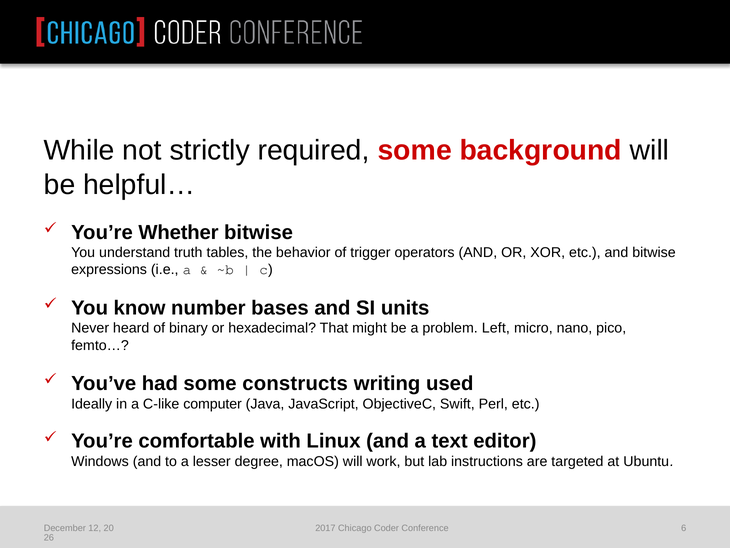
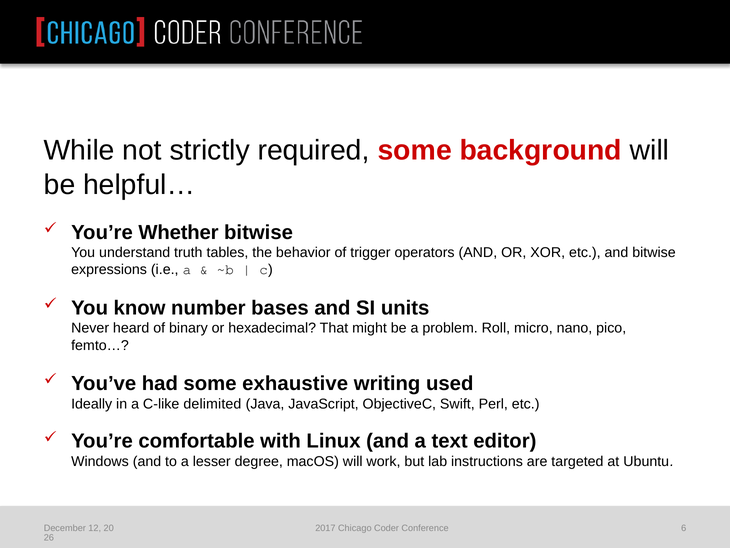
Left: Left -> Roll (496, 328)
constructs: constructs -> exhaustive (295, 383)
computer: computer -> delimited (212, 403)
